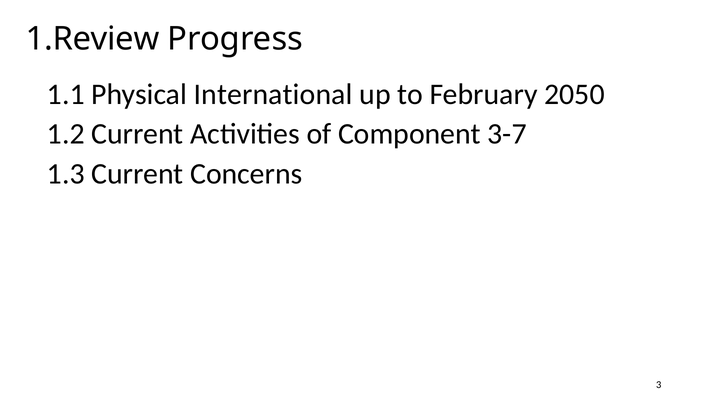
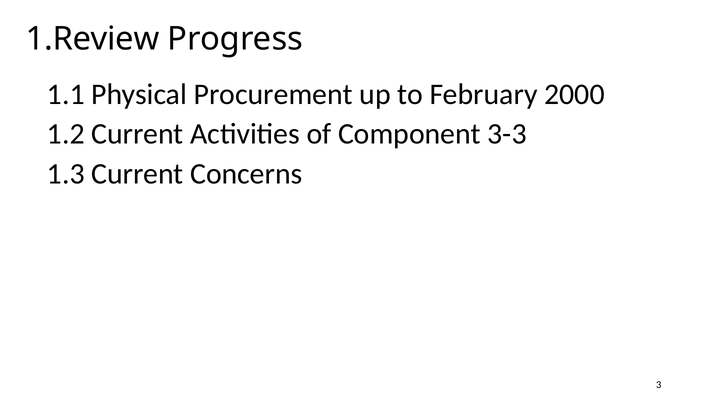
International: International -> Procurement (273, 94)
2050: 2050 -> 2000 (574, 94)
3-7: 3-7 -> 3-3 (507, 134)
